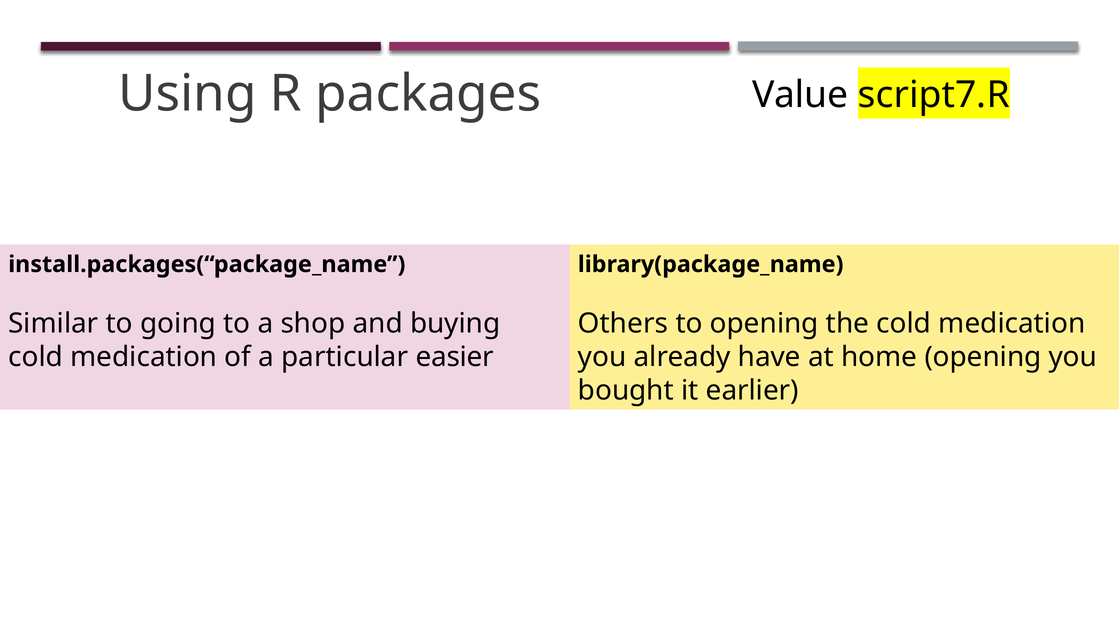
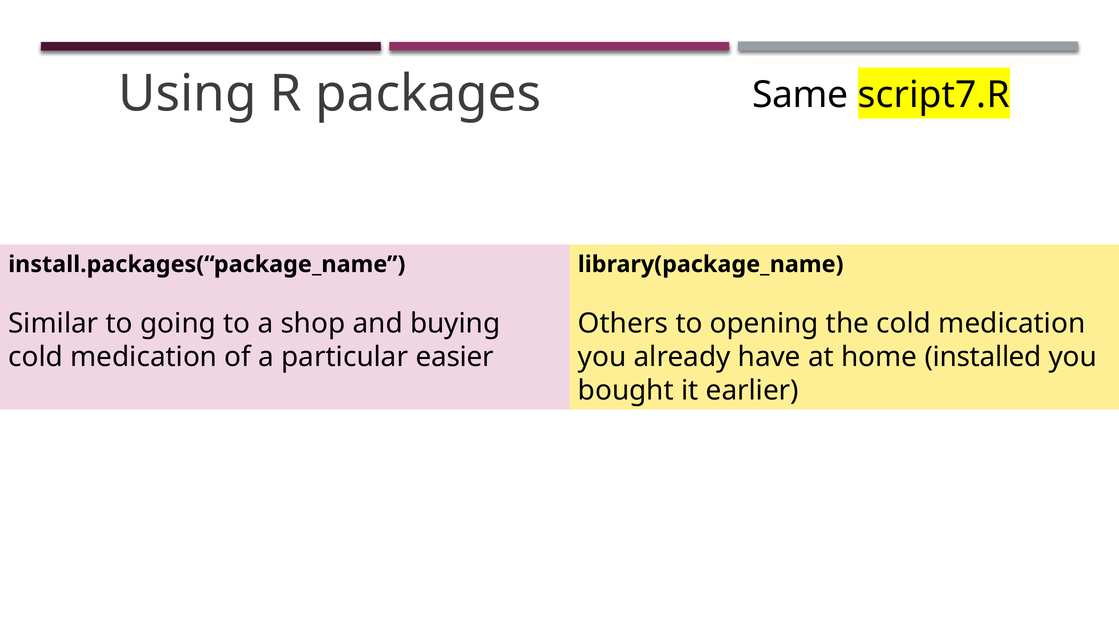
Value: Value -> Same (800, 95)
home opening: opening -> installed (983, 357)
